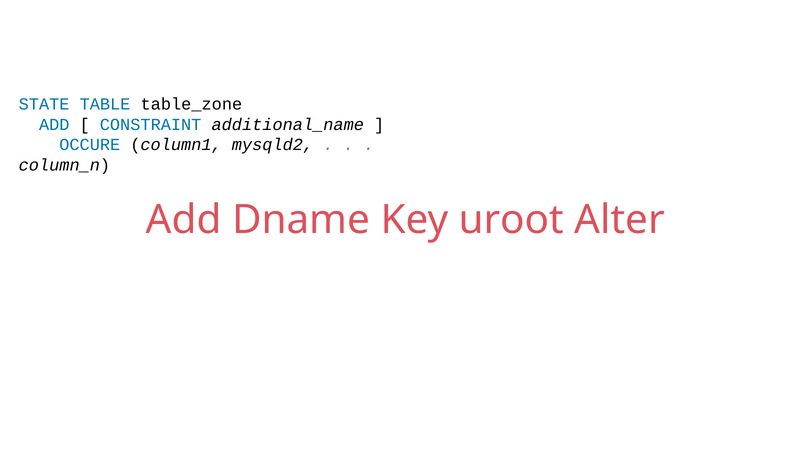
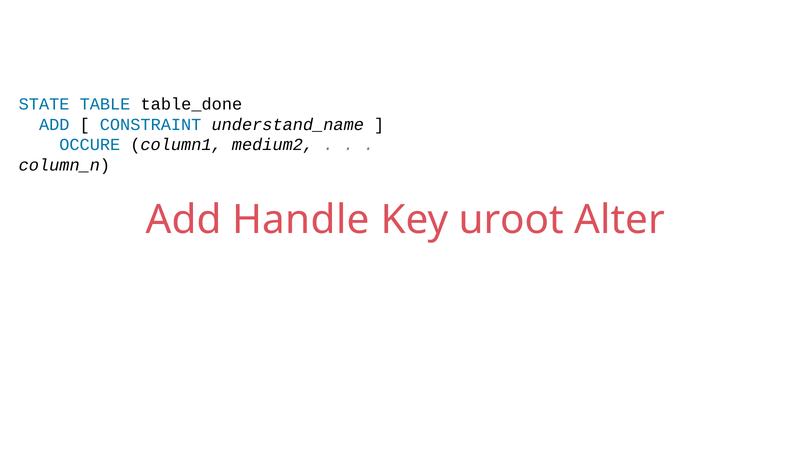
table_zone: table_zone -> table_done (191, 104)
additional_name: additional_name -> understand_name (288, 125)
mysqld2: mysqld2 -> medium2 (273, 145)
Dname: Dname -> Handle (301, 220)
